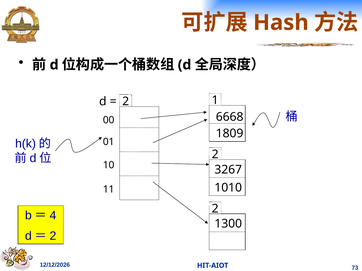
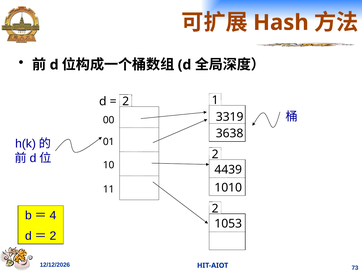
6668: 6668 -> 3319 (230, 117)
1809: 1809 -> 3638 (230, 134)
3267: 3267 -> 4439 (228, 170)
1300: 1300 -> 1053 (228, 224)
